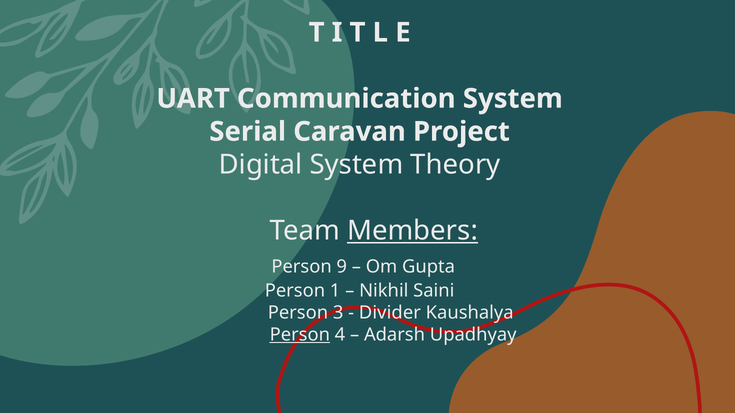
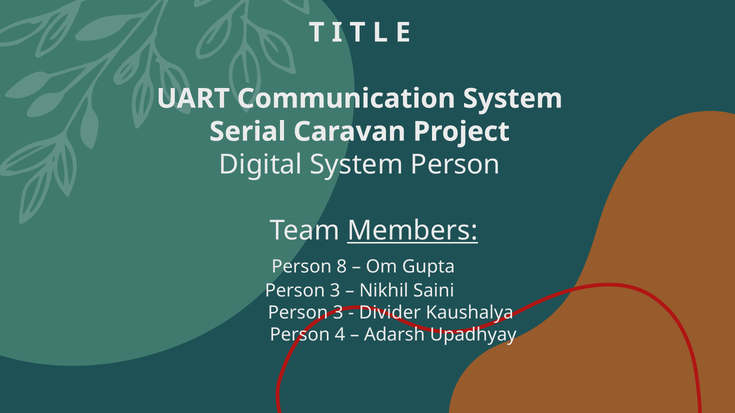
System Theory: Theory -> Person (455, 165)
9: 9 -> 8 (342, 267)
1: 1 -> 3 (335, 291)
Person underline: present -> none (300, 335)
